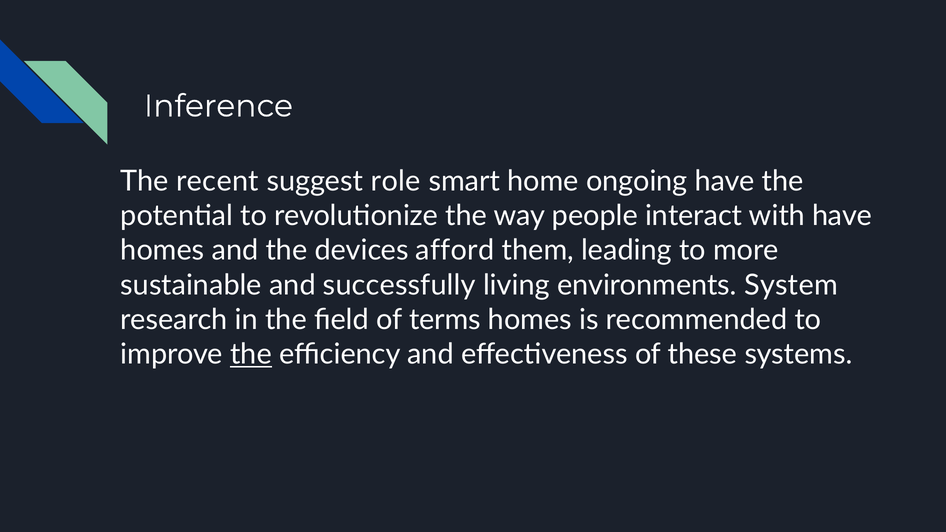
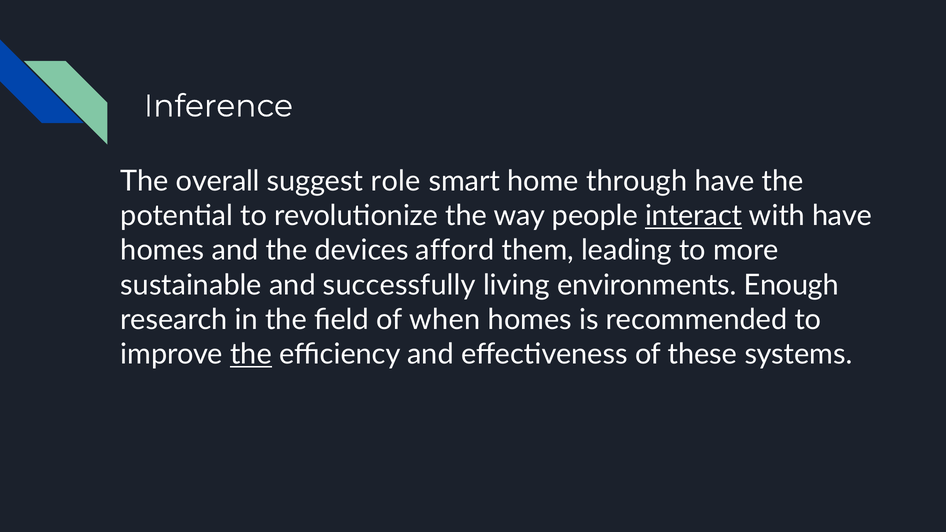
recent: recent -> overall (218, 181)
ongoing: ongoing -> through (637, 181)
interact underline: none -> present (694, 216)
System: System -> Enough (791, 285)
terms: terms -> when (445, 320)
